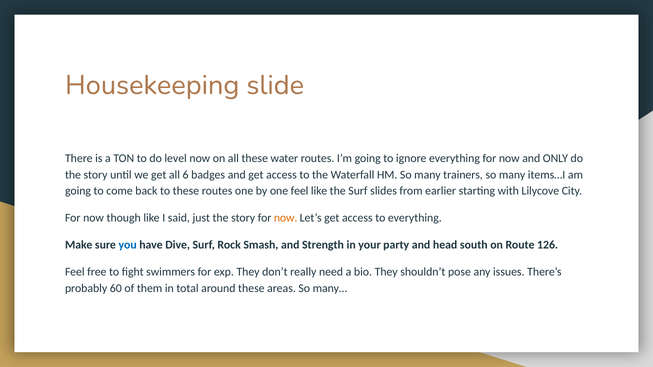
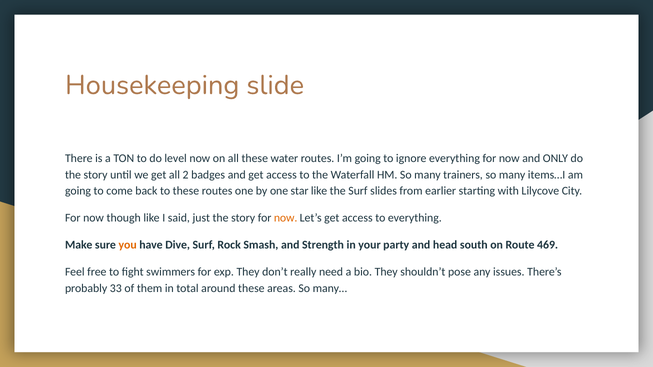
6: 6 -> 2 (186, 175)
one feel: feel -> star (300, 191)
you colour: blue -> orange (128, 245)
126: 126 -> 469 (548, 245)
60: 60 -> 33 (116, 288)
